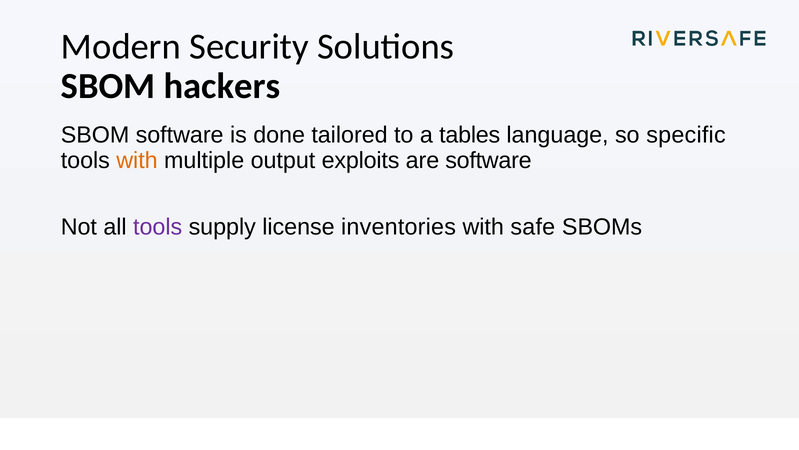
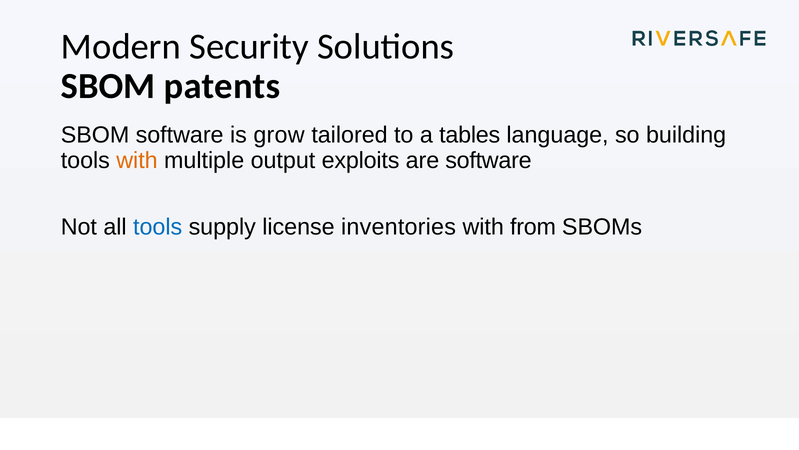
hackers: hackers -> patents (222, 86)
done: done -> grow (279, 135)
specific: specific -> building (686, 135)
tools colour: purple -> blue (158, 227)
safe: safe -> from (533, 227)
